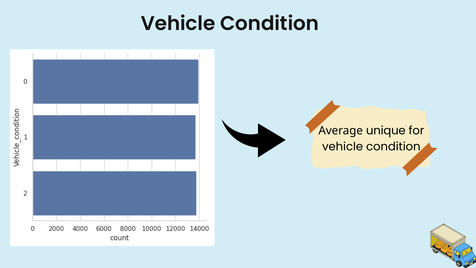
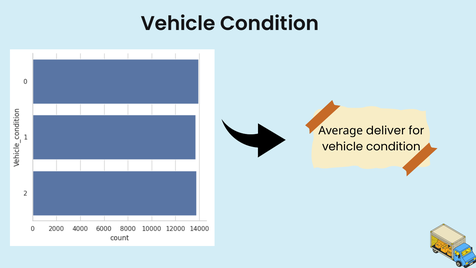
unique: unique -> deliver (386, 130)
